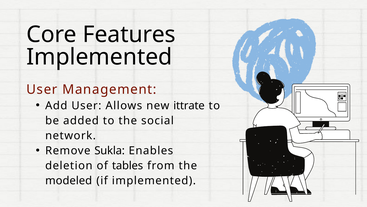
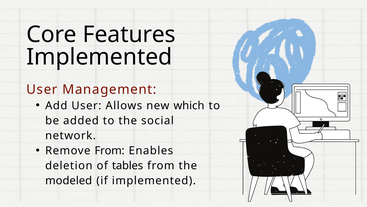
ittrate: ittrate -> which (189, 105)
Remove Sukla: Sukla -> From (110, 150)
